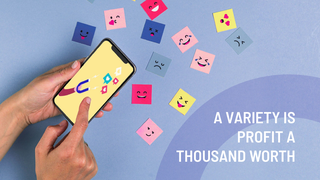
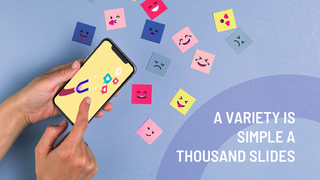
PROFIT: PROFIT -> SIMPLE (260, 137)
WORTH: WORTH -> SLIDES (272, 157)
